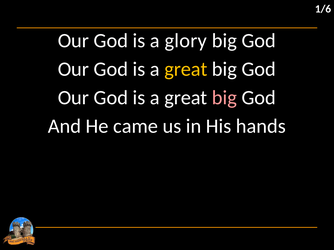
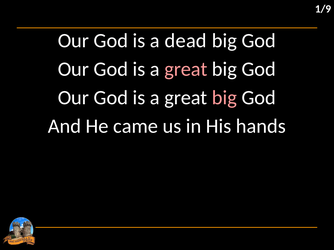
1/6: 1/6 -> 1/9 (323, 9)
glory: glory -> dead (186, 41)
great colour: yellow -> pink (186, 69)
